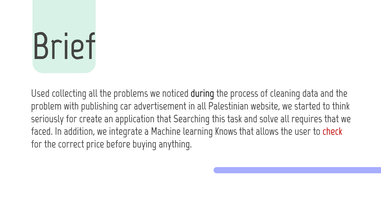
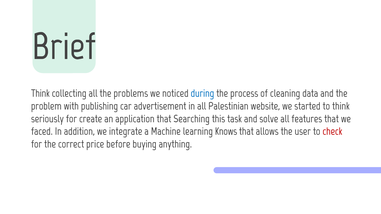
Used: Used -> Think (40, 94)
during colour: black -> blue (202, 94)
requires: requires -> features (307, 119)
